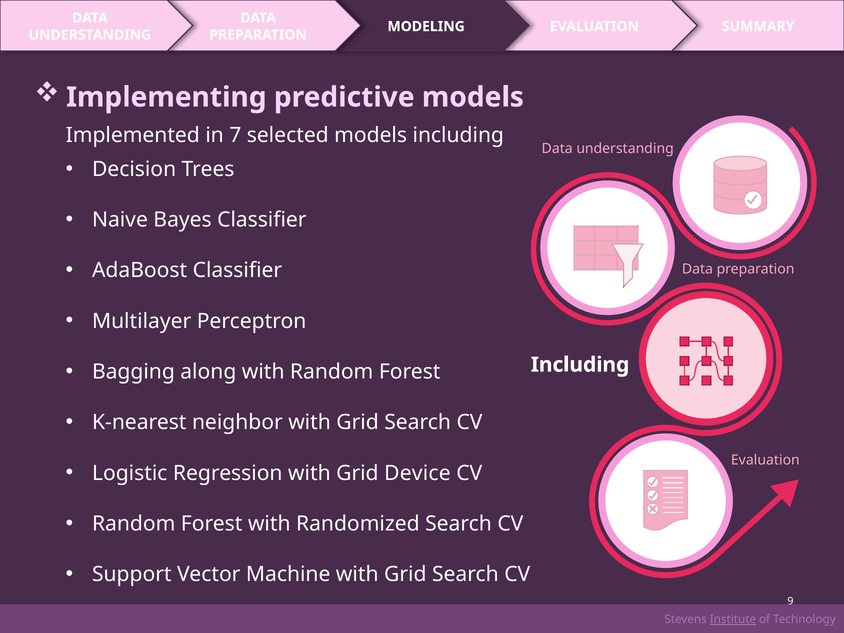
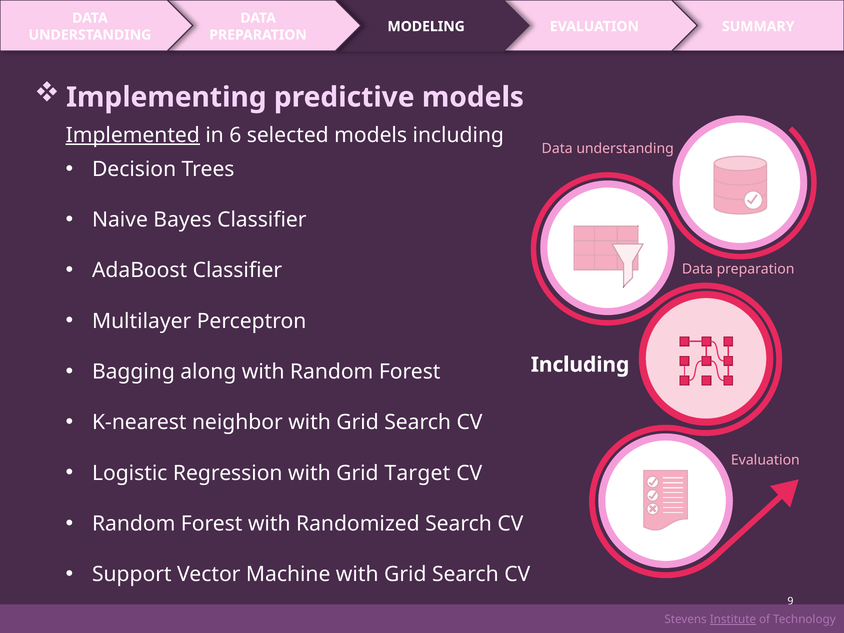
Implemented underline: none -> present (133, 135)
7: 7 -> 6 (235, 135)
Device: Device -> Target (417, 473)
